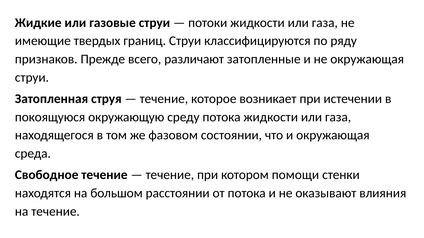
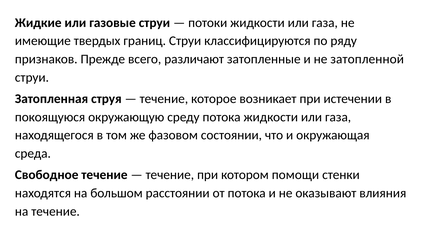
не окружающая: окружающая -> затопленной (367, 59)
